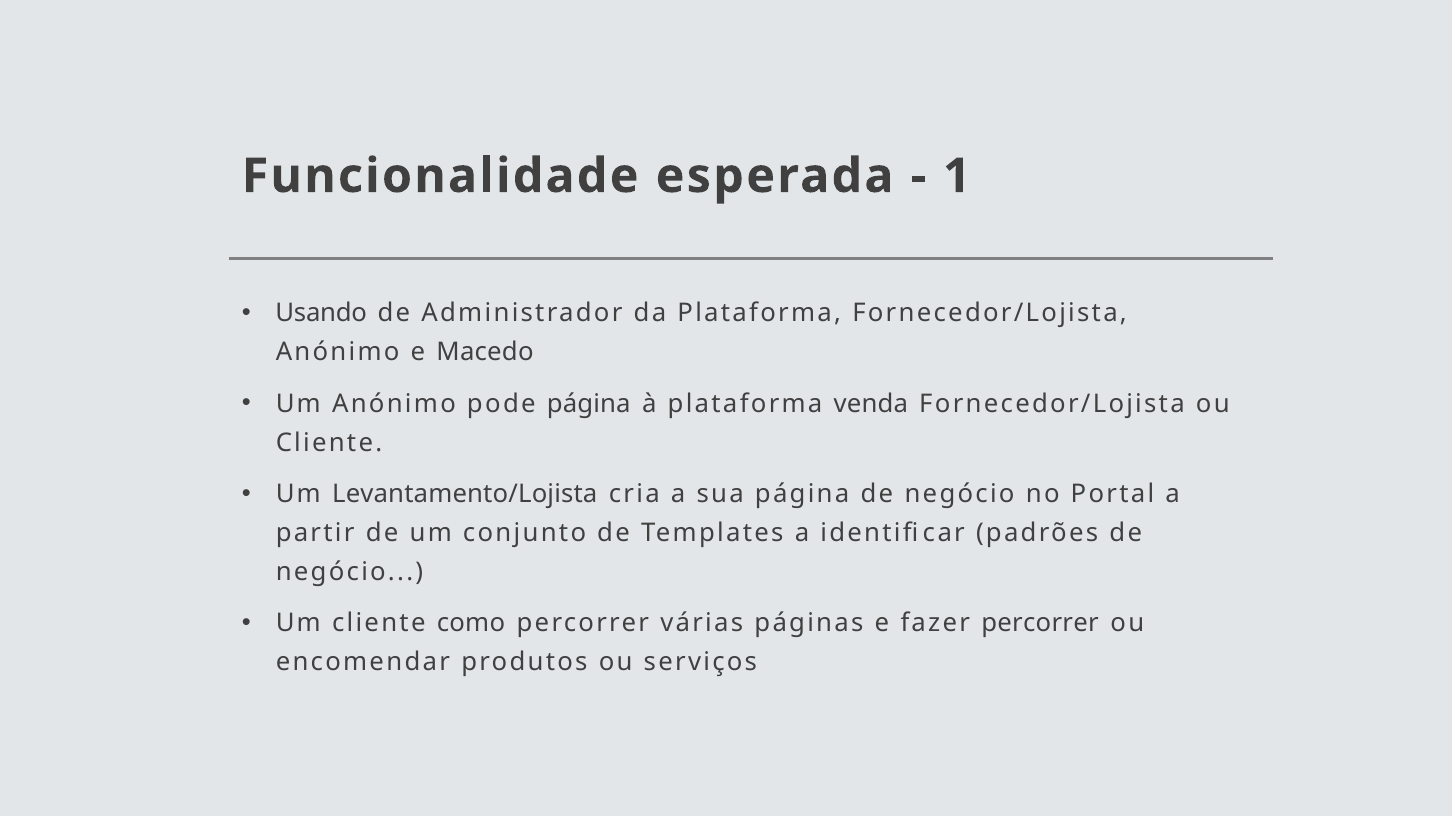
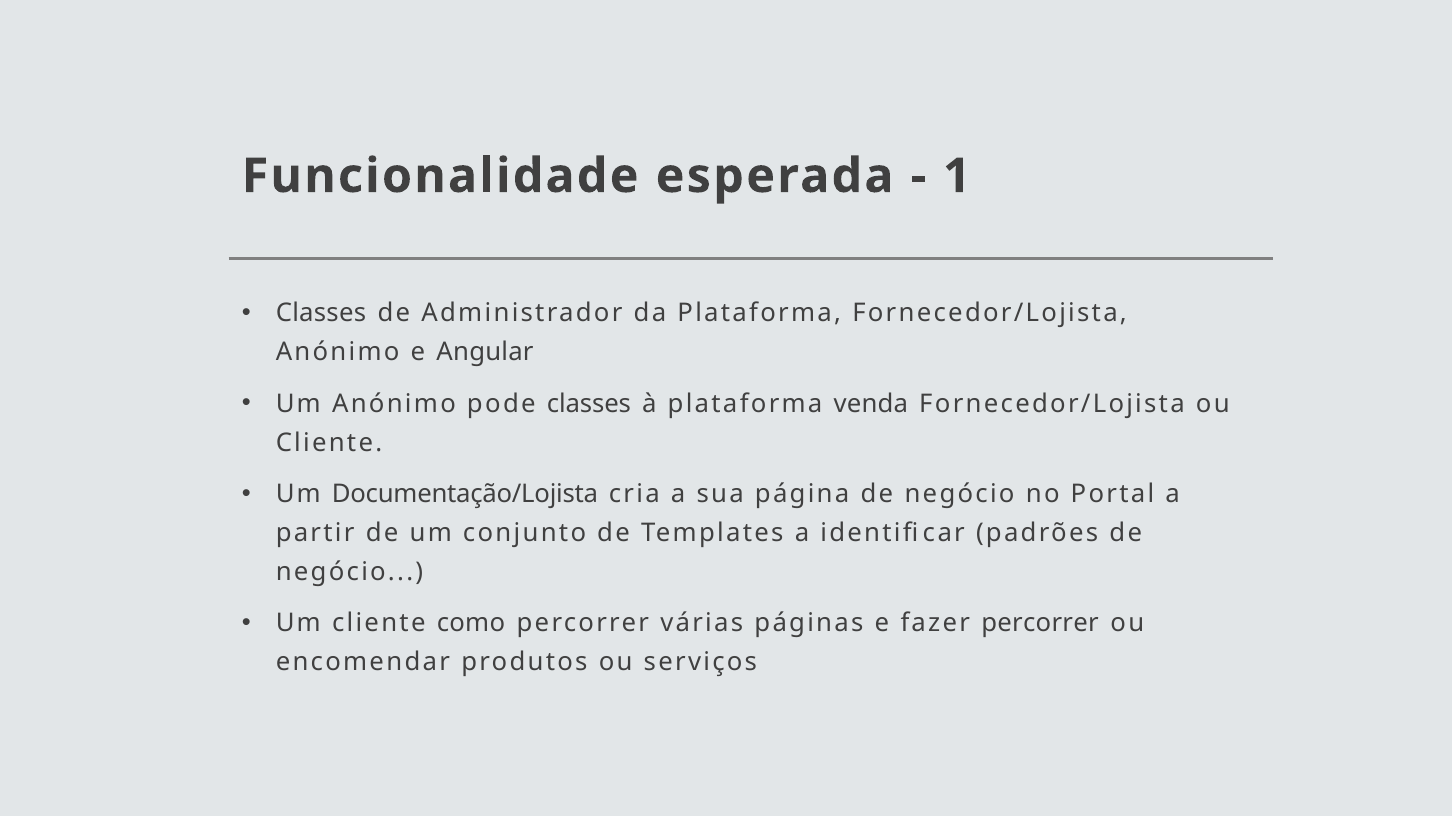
Usando: Usando -> Classes (321, 314)
Macedo: Macedo -> Angular (485, 353)
pode página: página -> classes (589, 404)
Levantamento/Lojista: Levantamento/Lojista -> Documentação/Lojista (465, 495)
